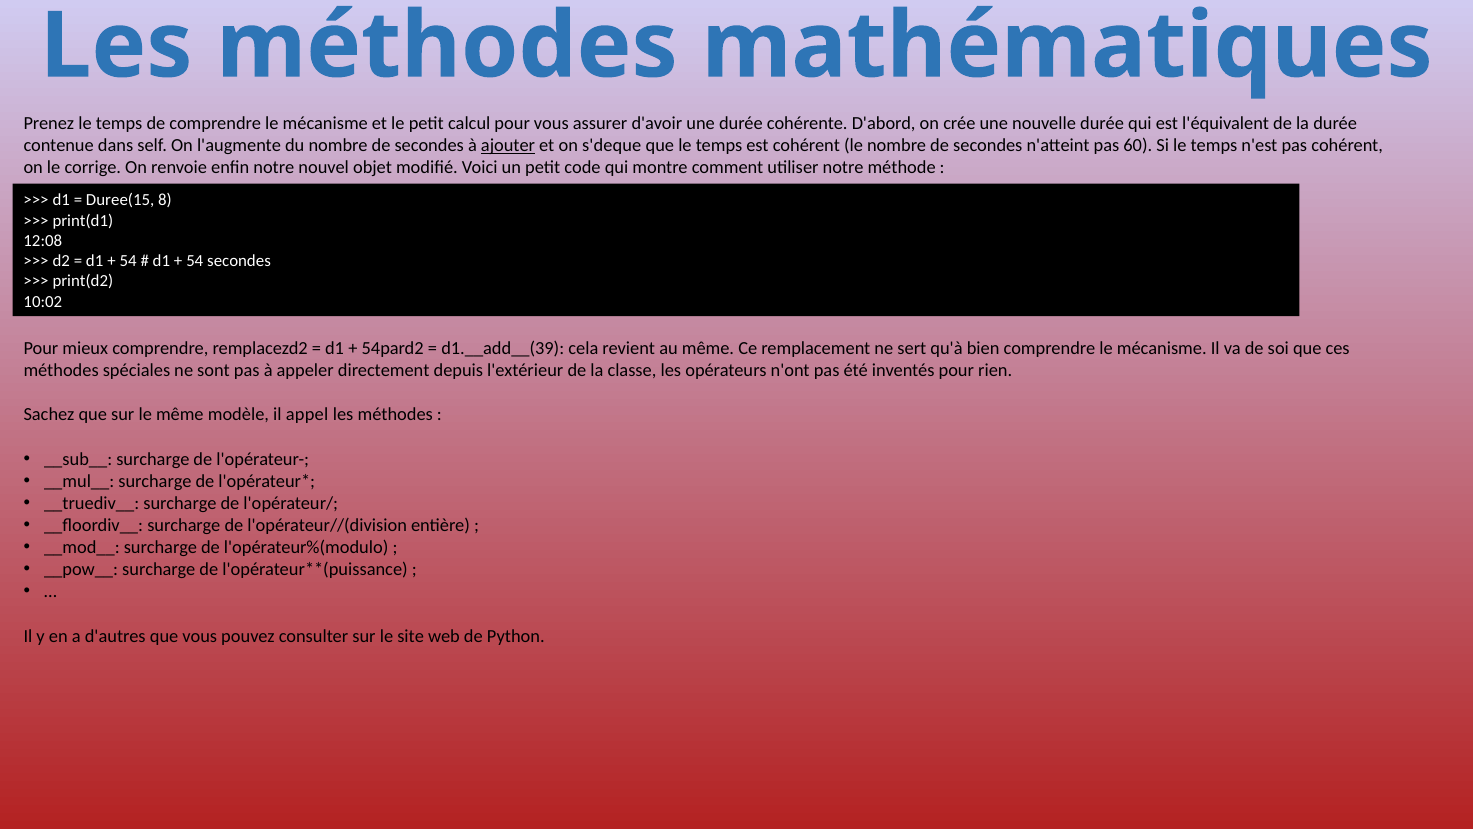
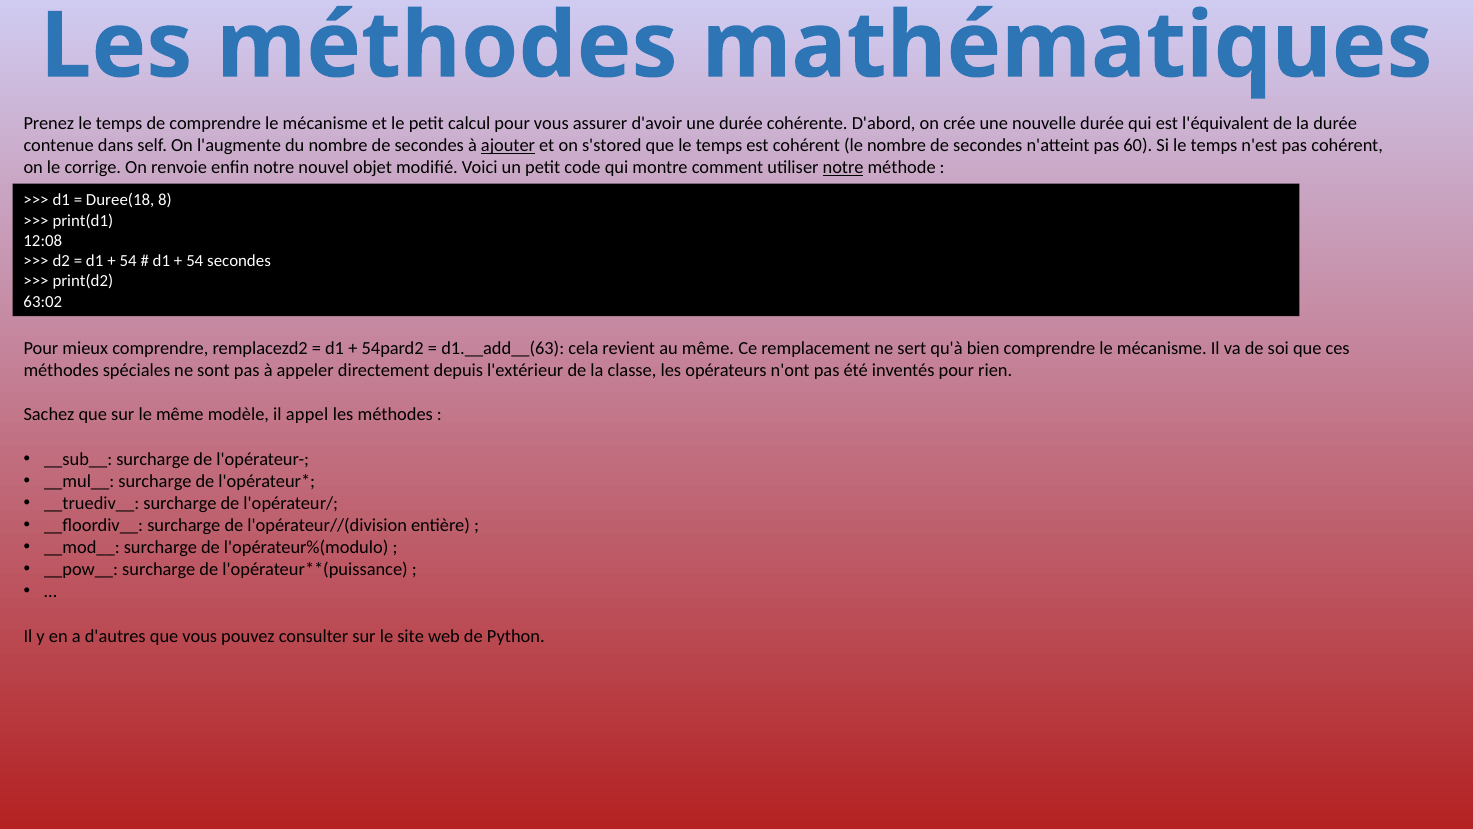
s'deque: s'deque -> s'stored (612, 145)
notre underline: none -> present (843, 167)
Duree(15: Duree(15 -> Duree(18 (120, 200)
10:02: 10:02 -> 63:02 (43, 302)
d1.__add__(39: d1.__add__(39 -> d1.__add__(63 (503, 348)
